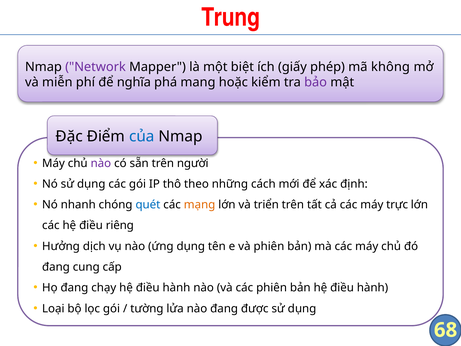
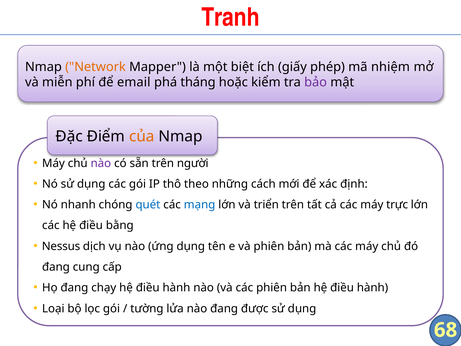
Trung: Trung -> Tranh (230, 17)
Network colour: purple -> orange (96, 67)
không: không -> nhiệm (390, 67)
nghĩa: nghĩa -> email (134, 82)
mang: mang -> tháng (198, 82)
của colour: blue -> orange (142, 136)
mạng colour: orange -> blue (200, 205)
riêng: riêng -> bằng (120, 225)
Hưởng: Hưởng -> Nessus (61, 246)
